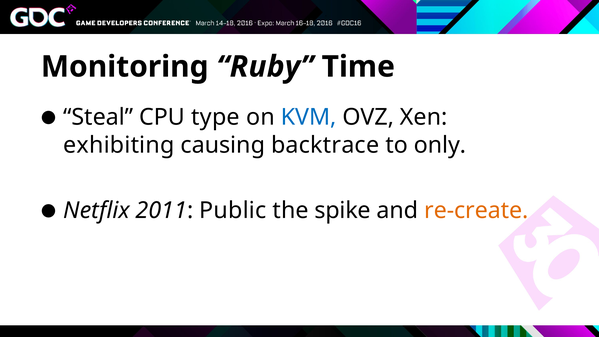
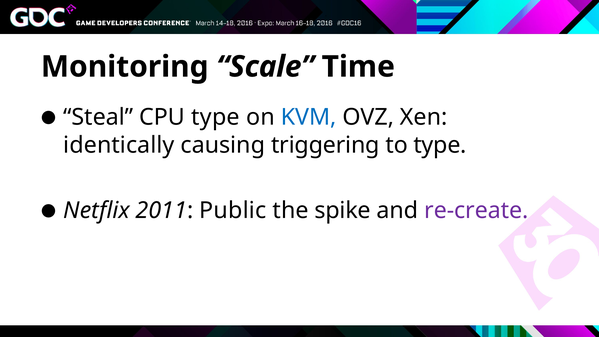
Ruby: Ruby -> Scale (265, 67)
exhibiting: exhibiting -> identically (119, 145)
backtrace: backtrace -> triggering (325, 145)
to only: only -> type (440, 145)
re-create colour: orange -> purple (476, 210)
